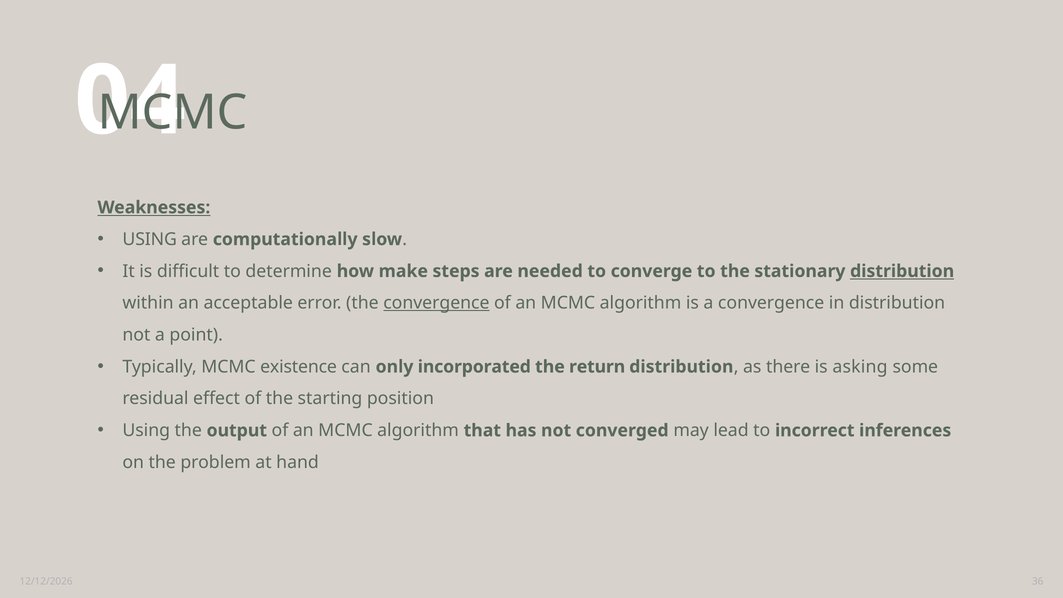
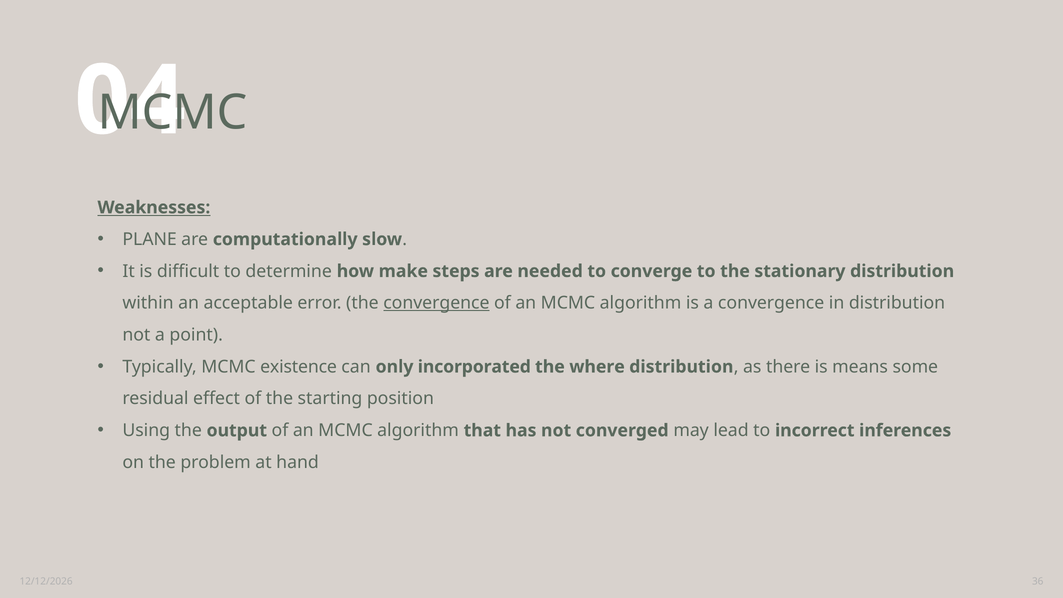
USING: USING -> PLANE (150, 239)
distribution underline: present -> none (902, 271)
return: return -> where (597, 367)
asking: asking -> means (860, 367)
